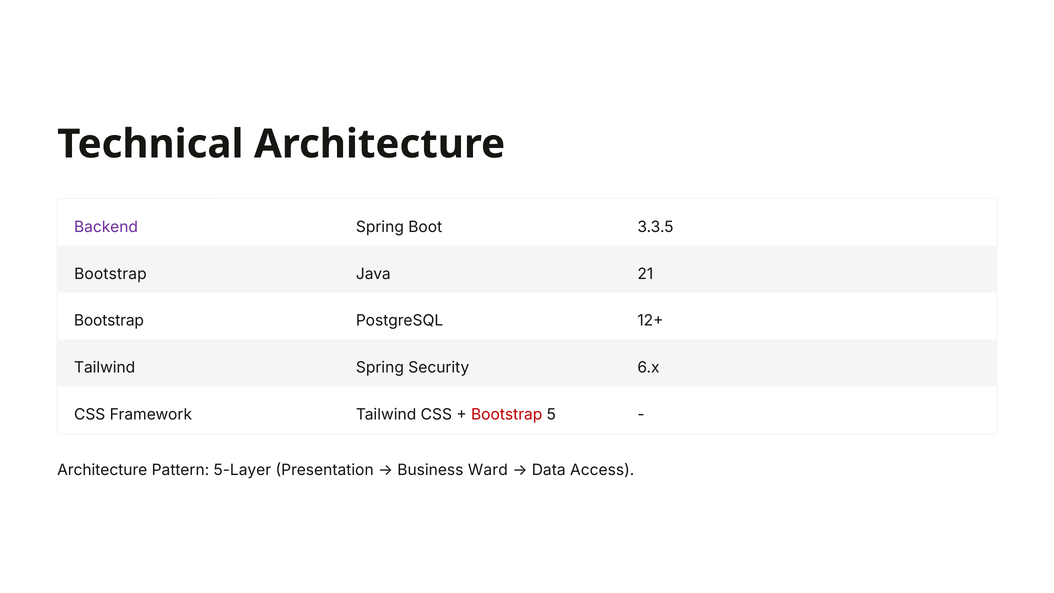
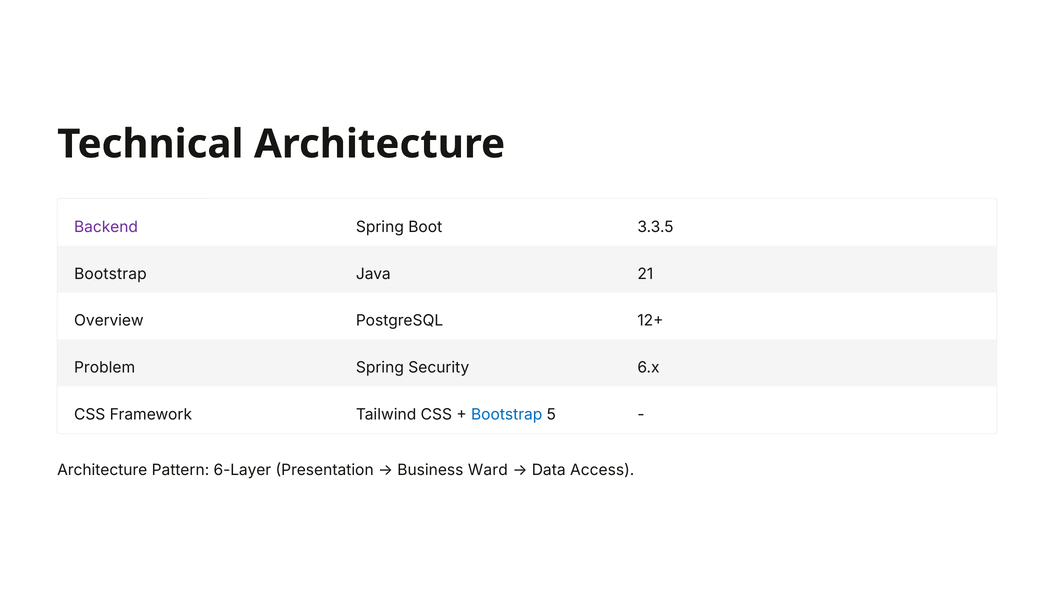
Bootstrap: Bootstrap -> Overview (109, 321)
Tailwind: Tailwind -> Problem (105, 368)
Bootstrap colour: red -> blue (507, 414)
5-Layer: 5-Layer -> 6-Layer (242, 470)
